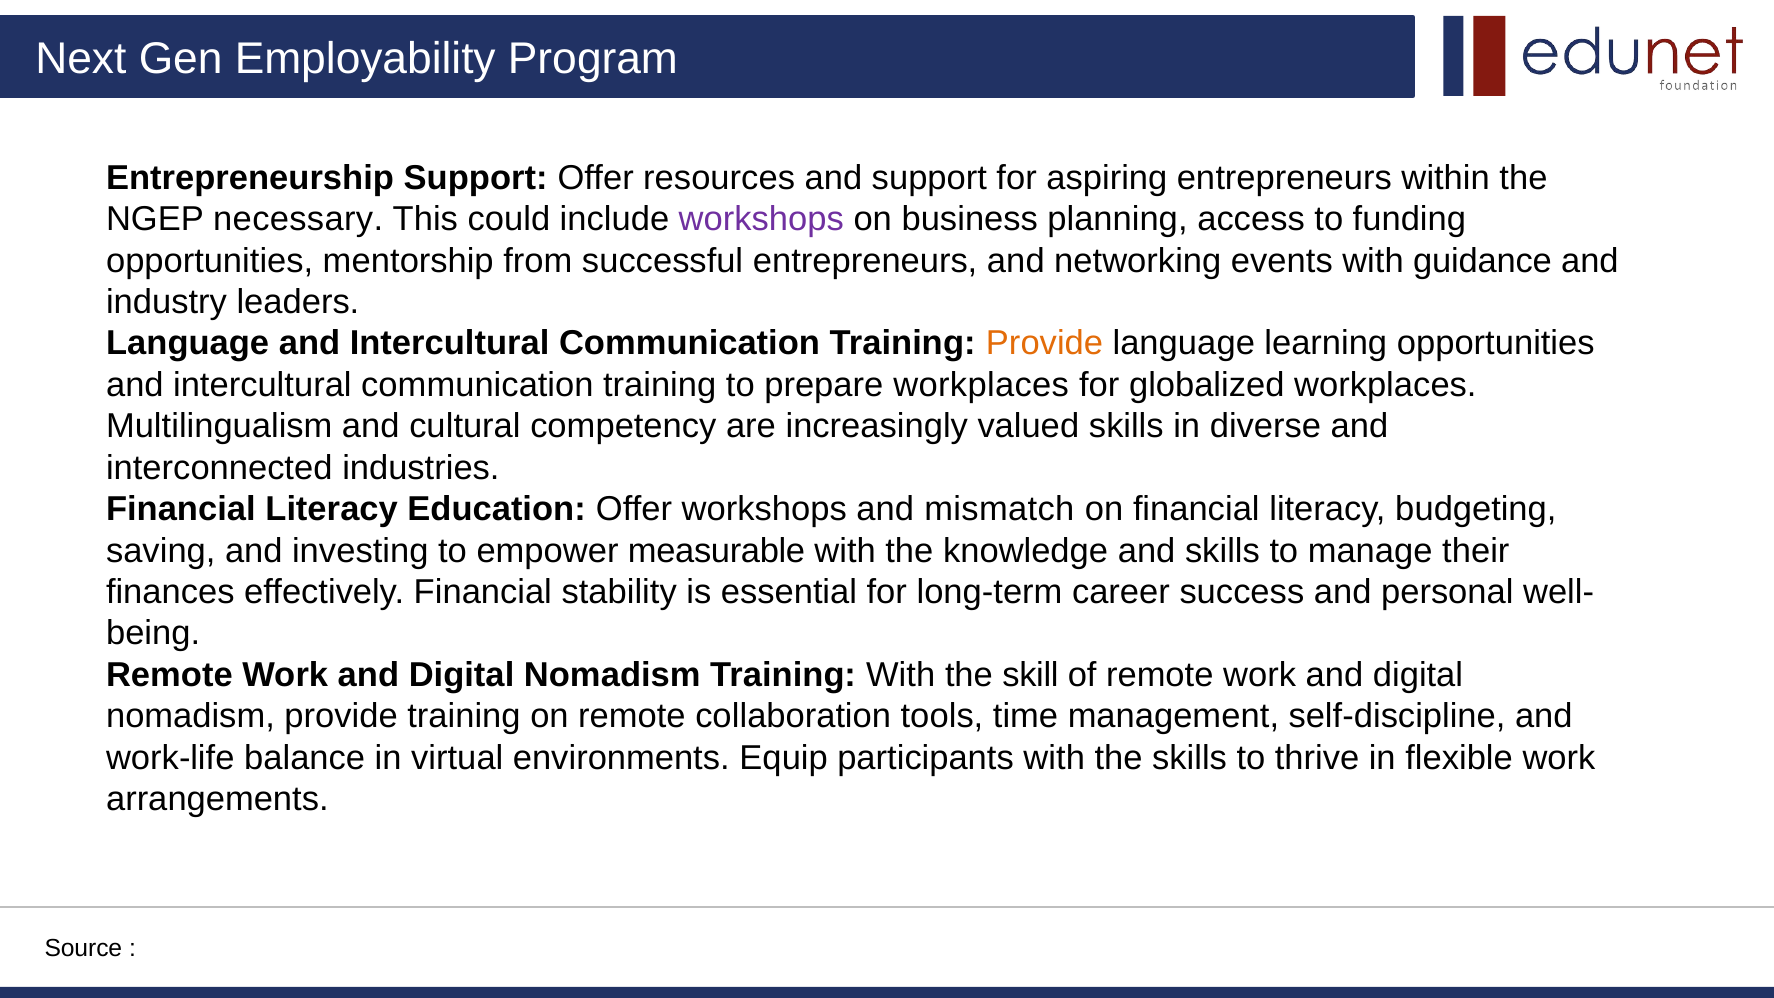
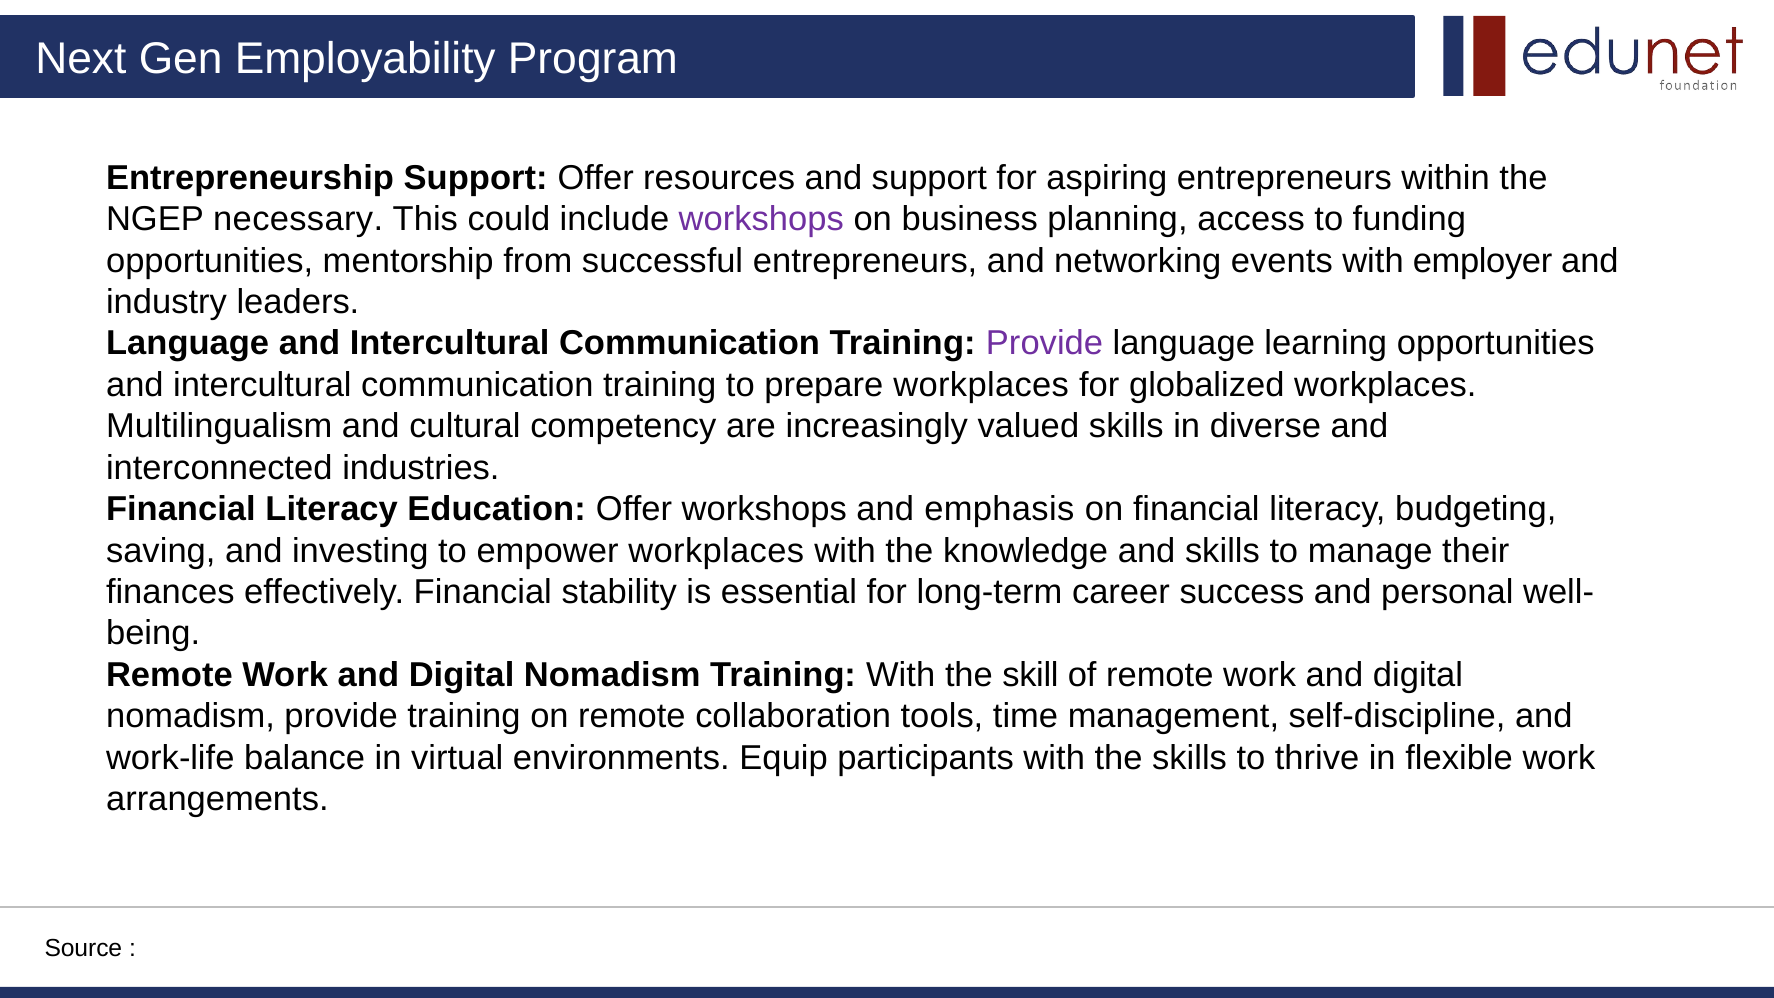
guidance: guidance -> employer (1483, 261)
Provide colour: orange -> purple (1045, 344)
mismatch: mismatch -> emphasis (999, 509)
empower measurable: measurable -> workplaces (716, 551)
